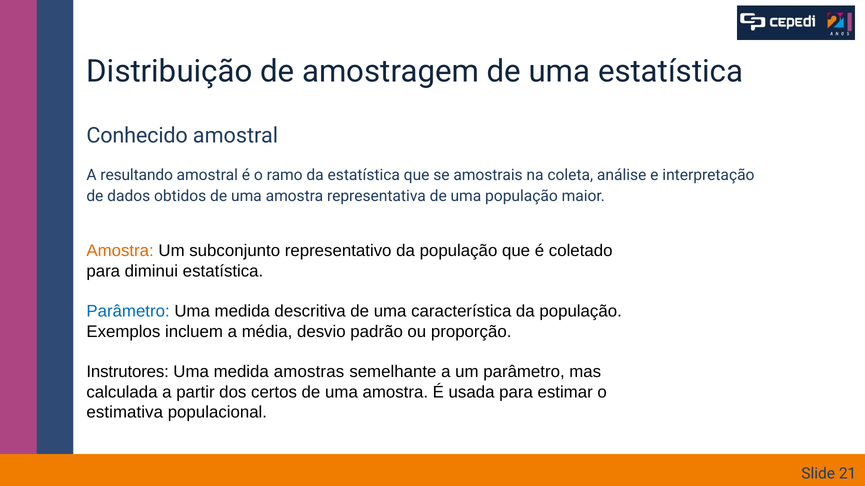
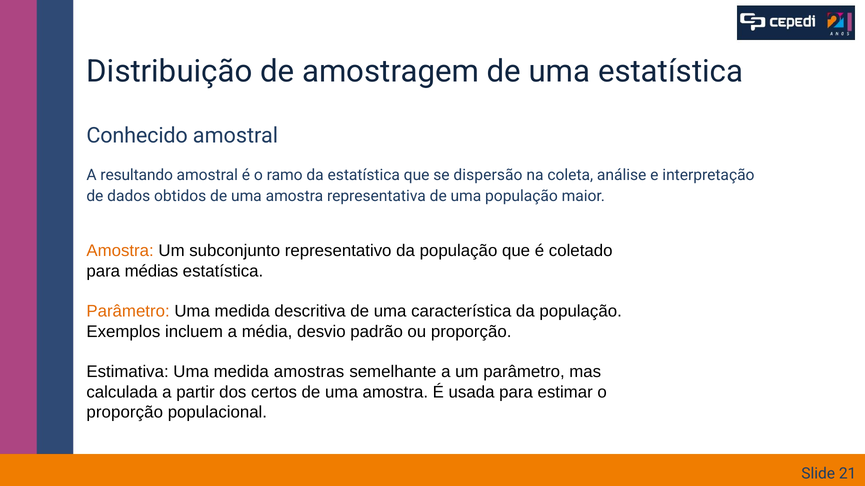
amostrais: amostrais -> dispersão (488, 175)
diminui: diminui -> médias (151, 271)
Parâmetro colour: blue -> orange (128, 312)
Instrutores: Instrutores -> Estimativa (128, 372)
estimativa: estimativa -> proporção (125, 413)
